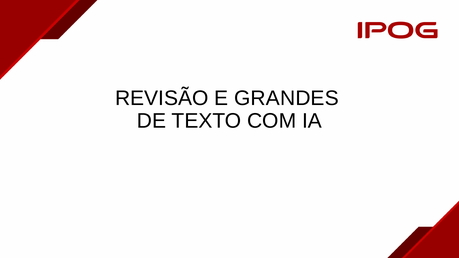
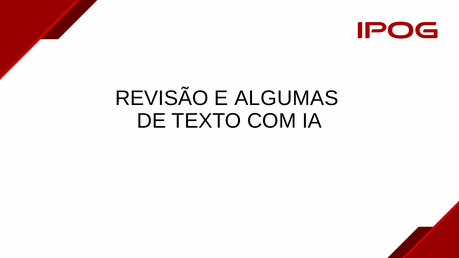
GRANDES: GRANDES -> ALGUMAS (286, 98)
